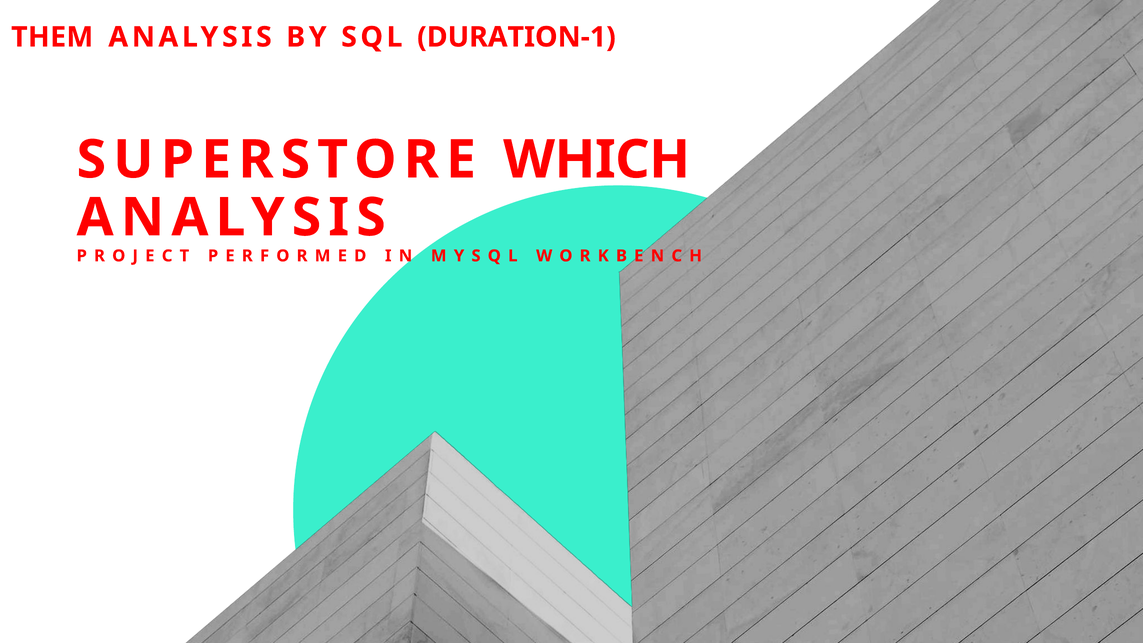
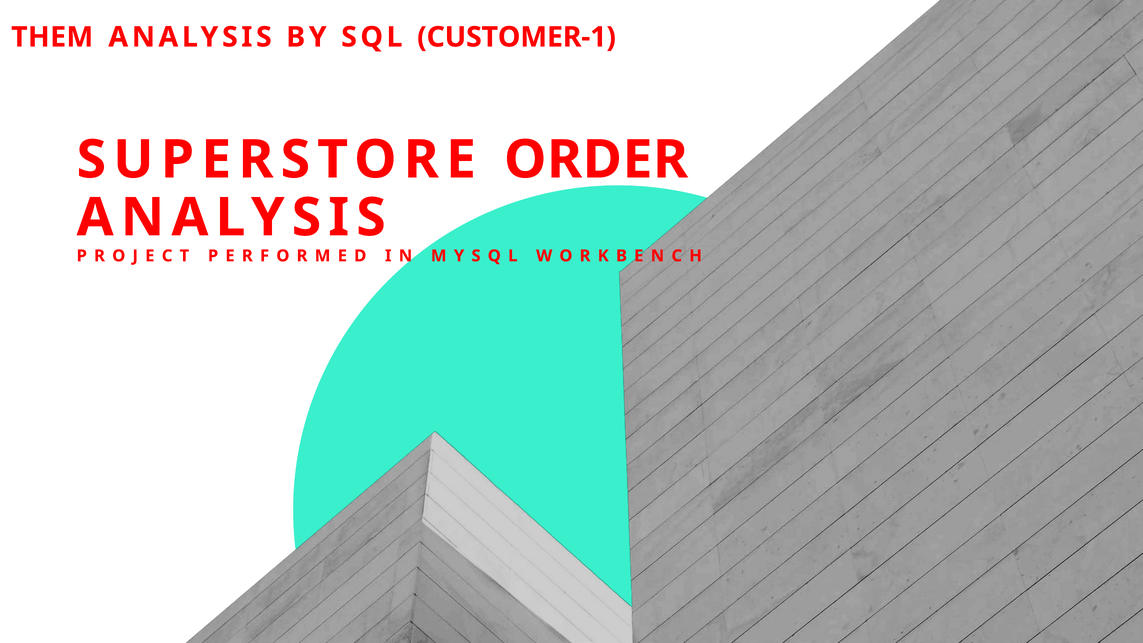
DURATION-1: DURATION-1 -> CUSTOMER-1 (517, 37)
WHICH: WHICH -> ORDER (596, 160)
